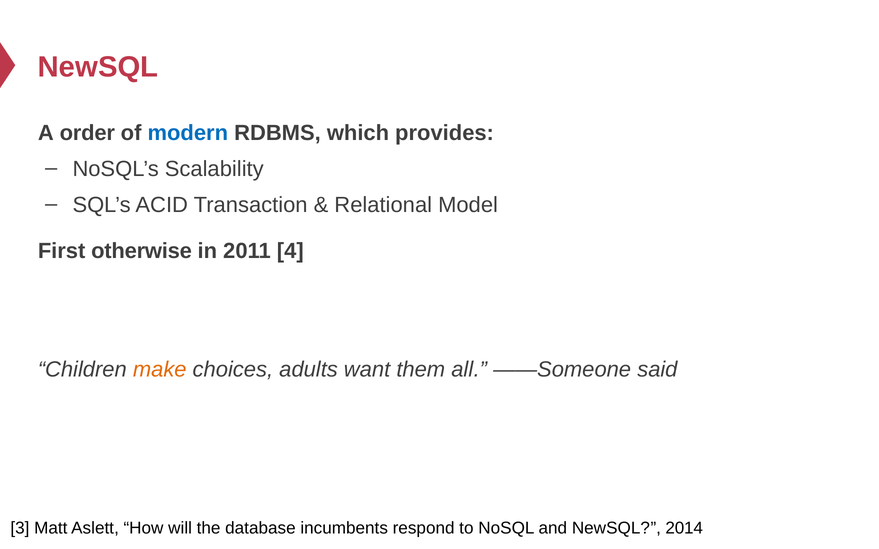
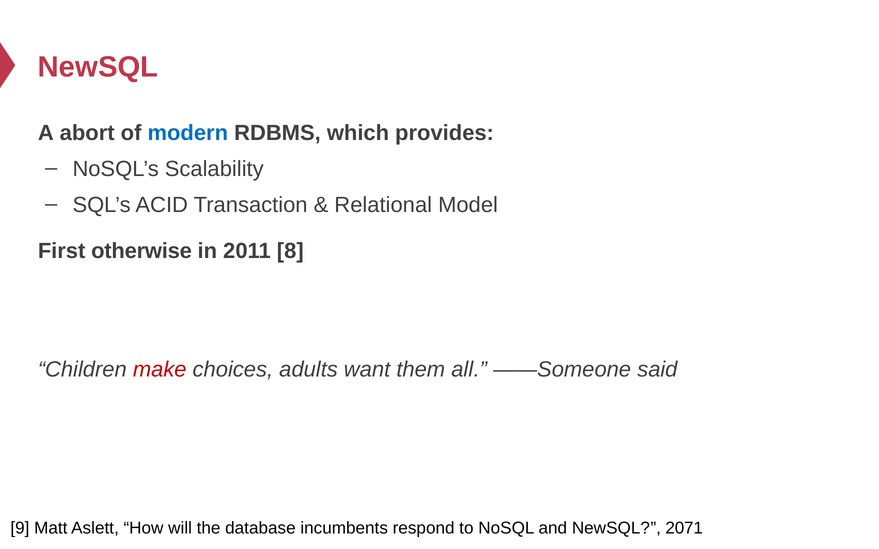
order: order -> abort (87, 133)
4: 4 -> 8 (290, 251)
make colour: orange -> red (160, 370)
3: 3 -> 9 (20, 528)
2014: 2014 -> 2071 (684, 528)
